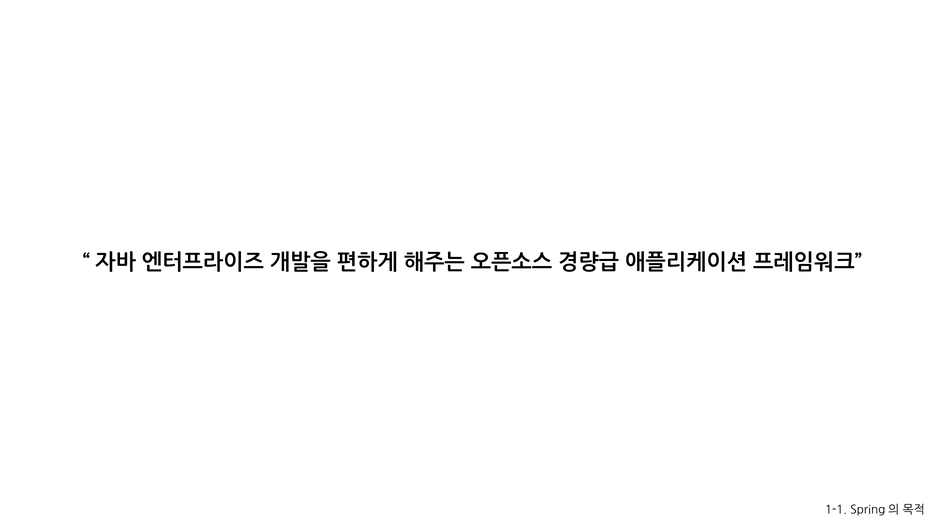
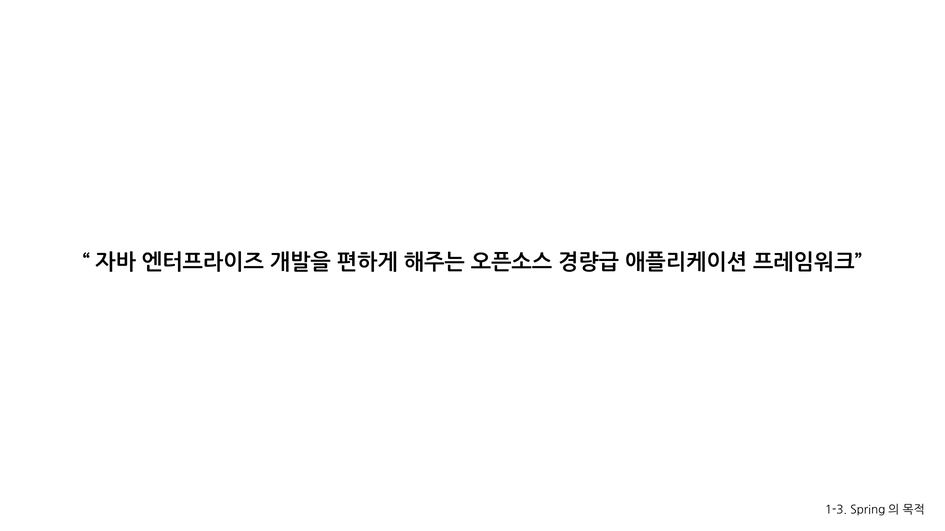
1-1: 1-1 -> 1-3 (836, 511)
